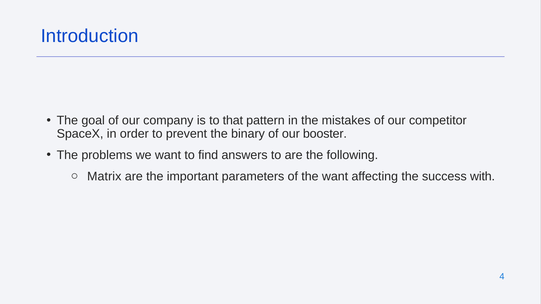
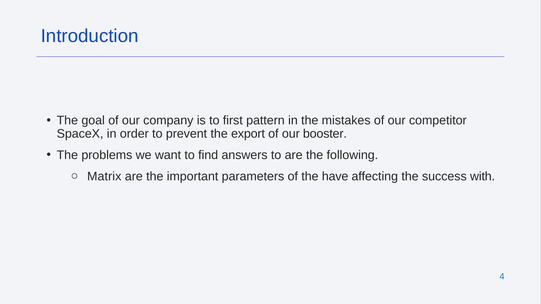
that: that -> first (233, 121)
binary: binary -> export (248, 134)
the want: want -> have (335, 176)
